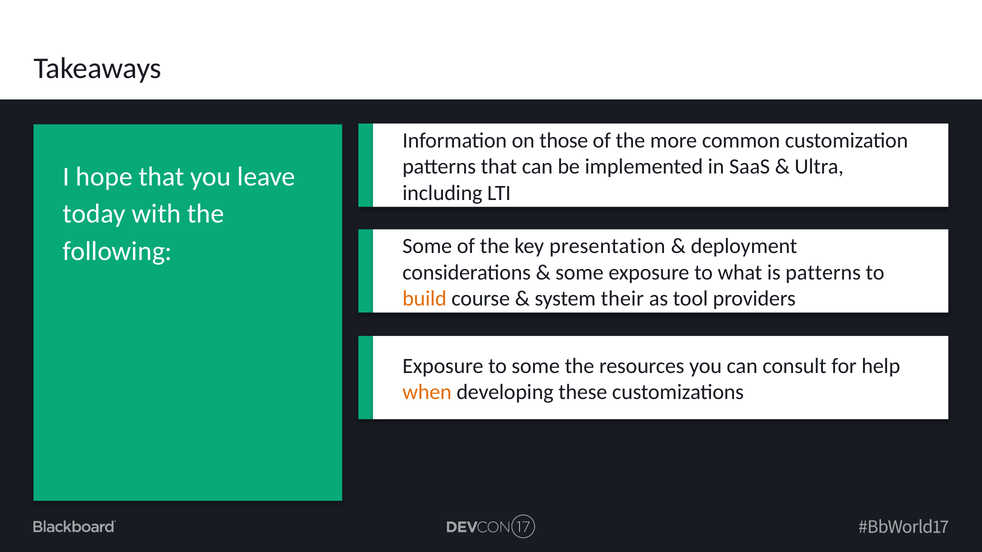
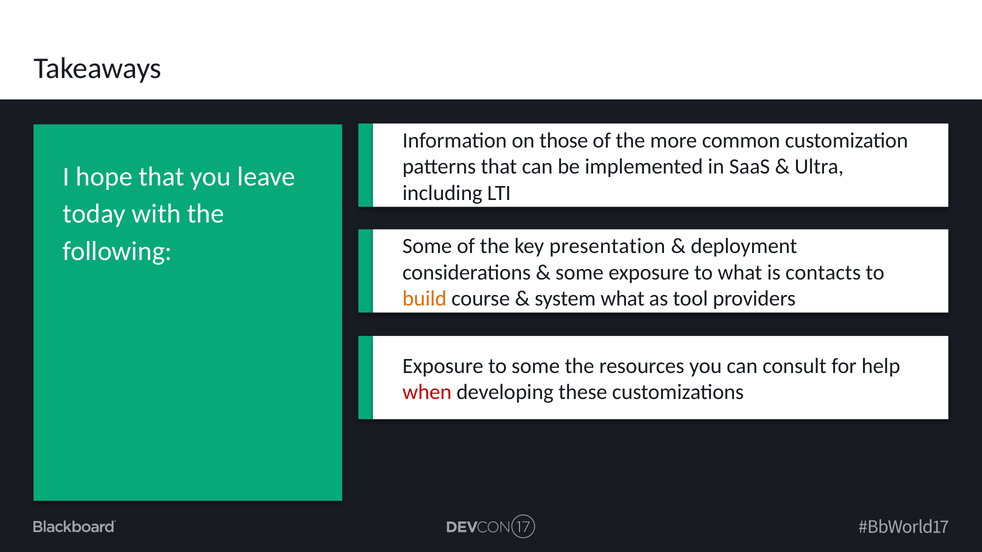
is patterns: patterns -> contacts (823, 273)
system their: their -> what (623, 299)
when colour: orange -> red (427, 392)
